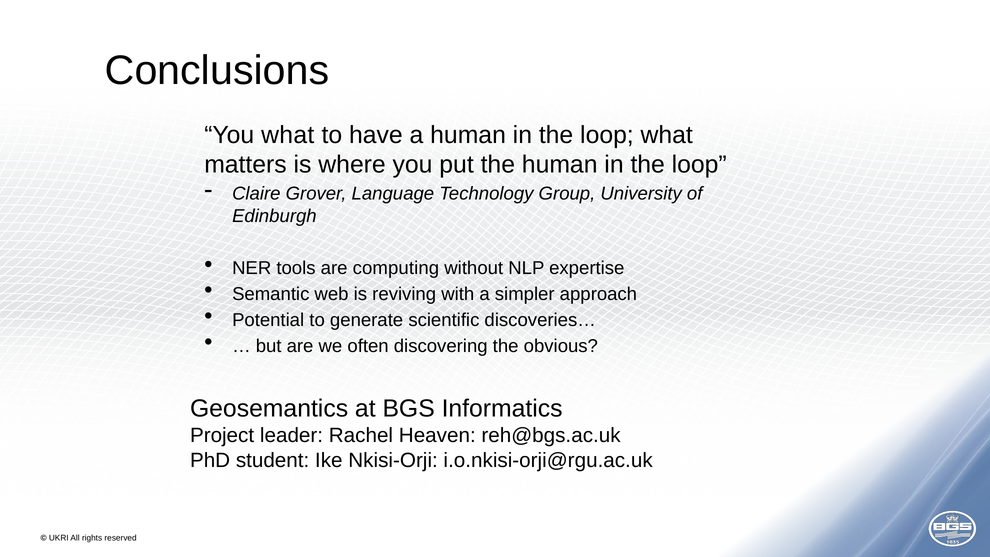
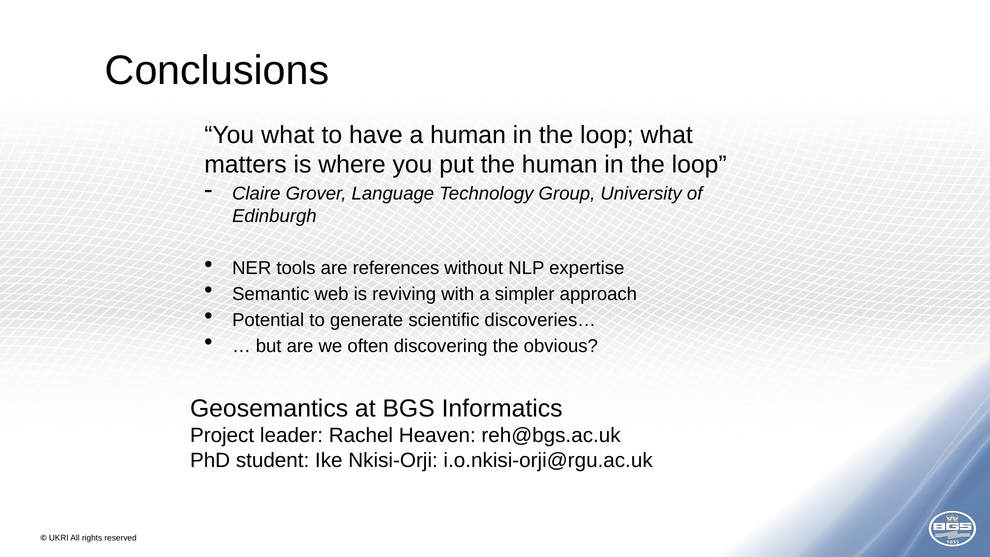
computing: computing -> references (396, 268)
